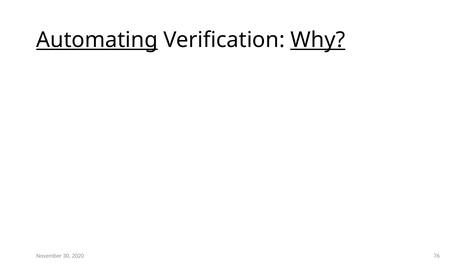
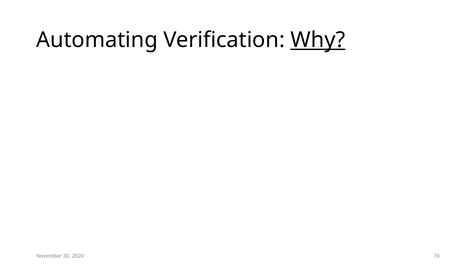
Automating underline: present -> none (97, 40)
